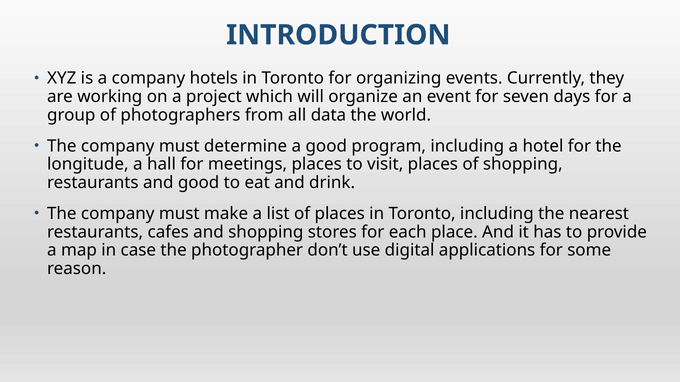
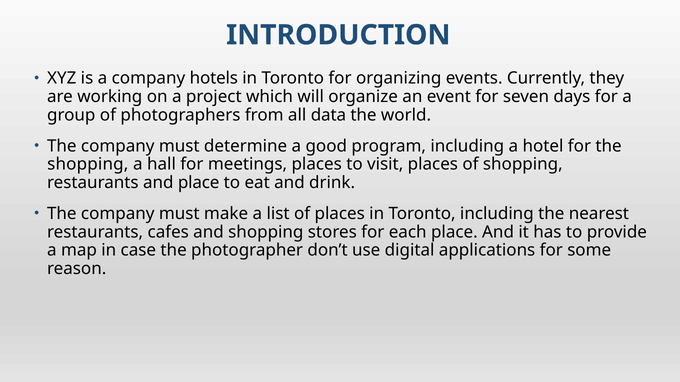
longitude: longitude -> shopping (88, 165)
and good: good -> place (199, 183)
